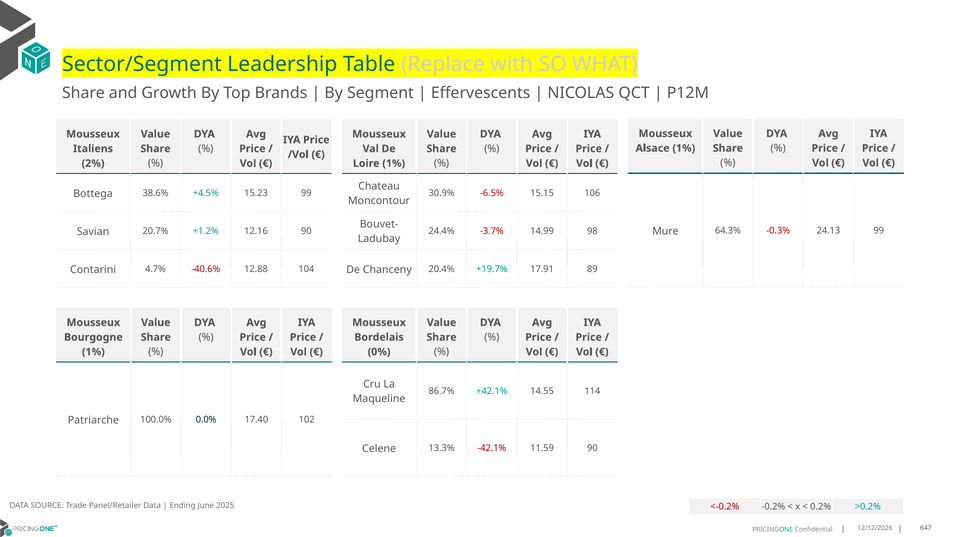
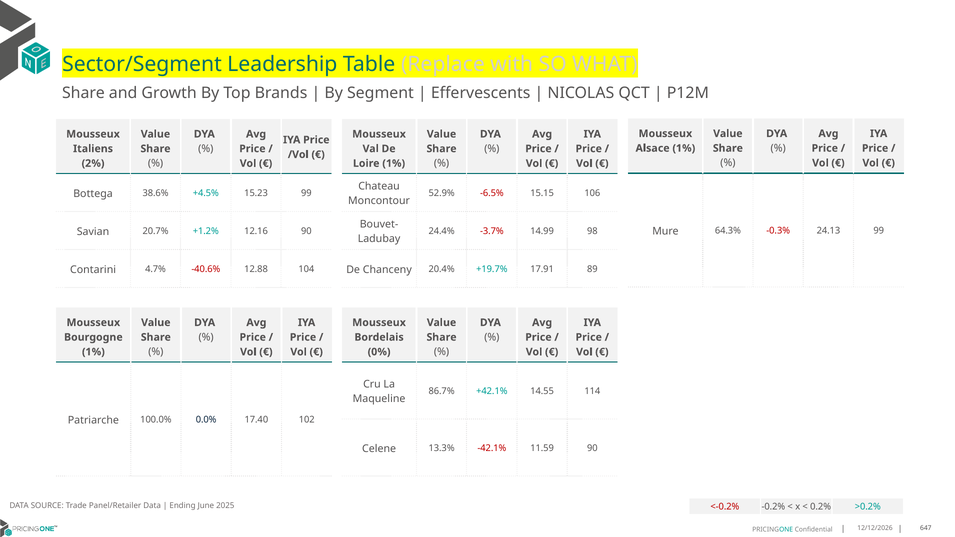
30.9%: 30.9% -> 52.9% (442, 193)
